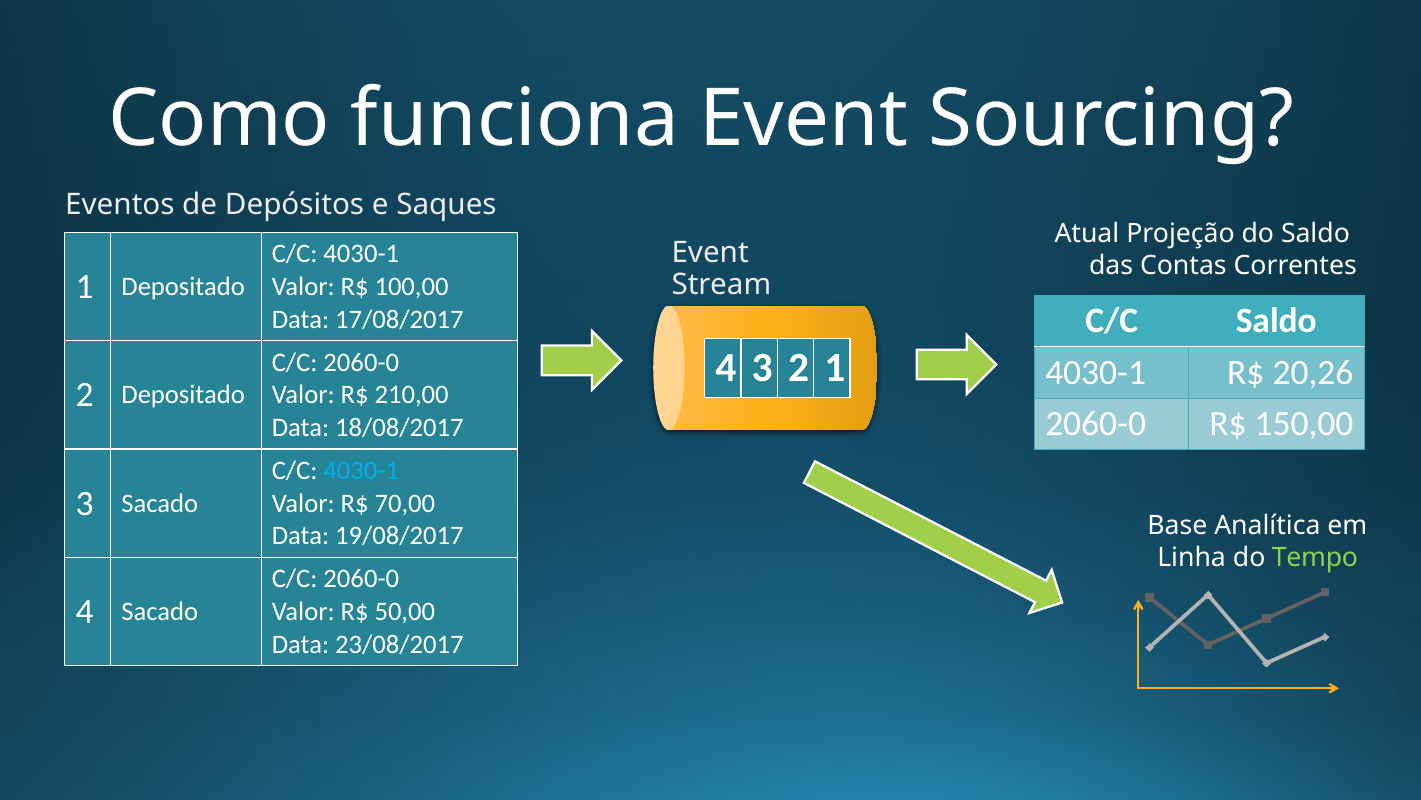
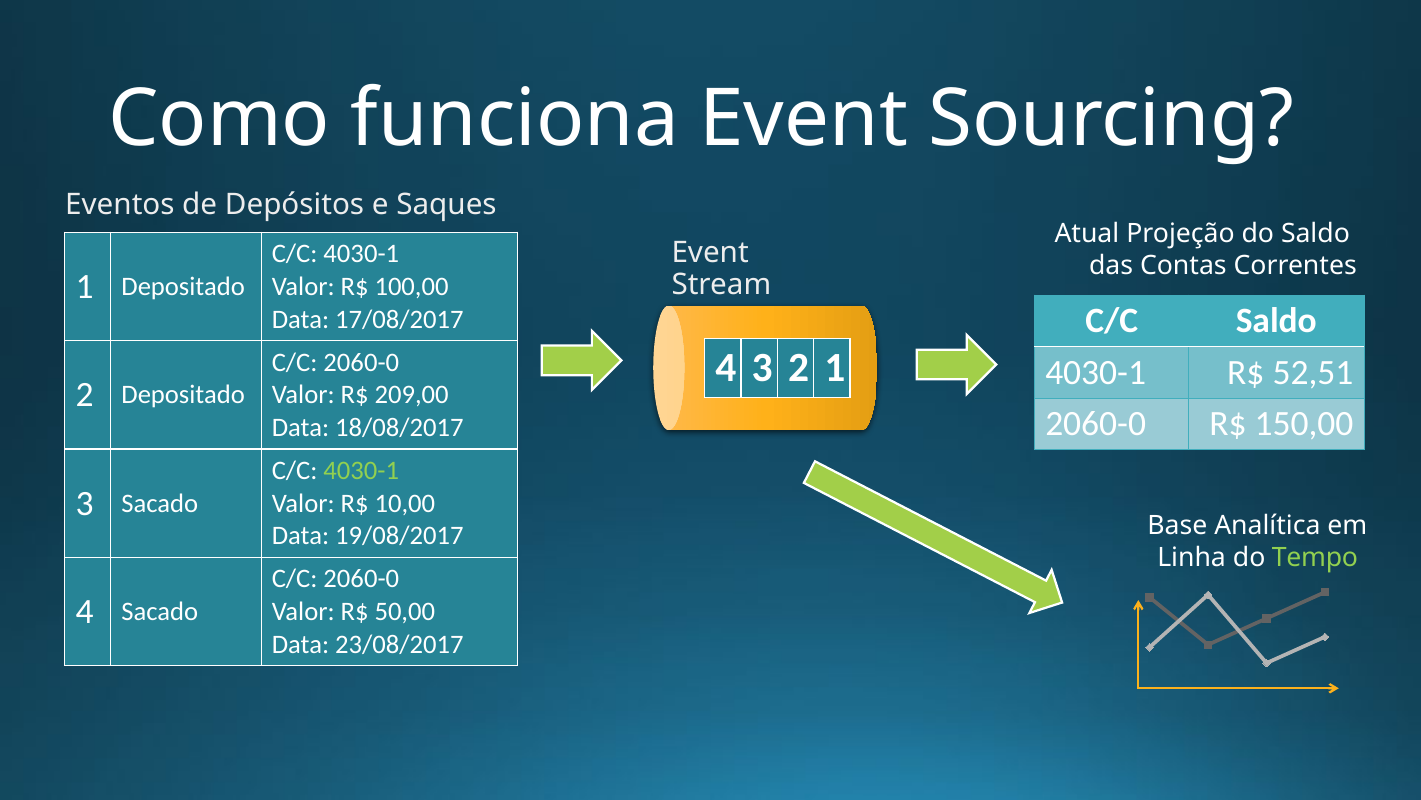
20,26: 20,26 -> 52,51 (1313, 372)
210,00: 210,00 -> 209,00 (412, 395)
4030-1 colour: light blue -> light green (361, 470)
70,00: 70,00 -> 10,00 (405, 503)
